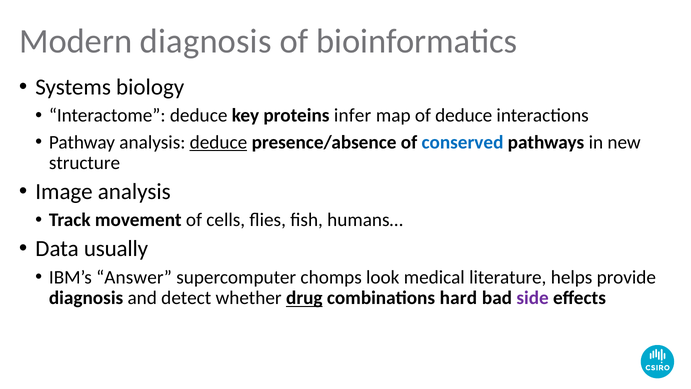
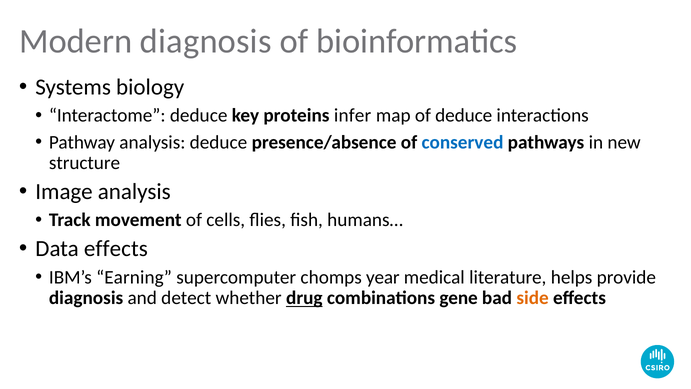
deduce underline: present -> none (218, 142)
Data usually: usually -> effects (116, 249)
Answer: Answer -> Earning (134, 277)
look: look -> year (383, 277)
hard: hard -> gene (459, 298)
side colour: purple -> orange (533, 298)
